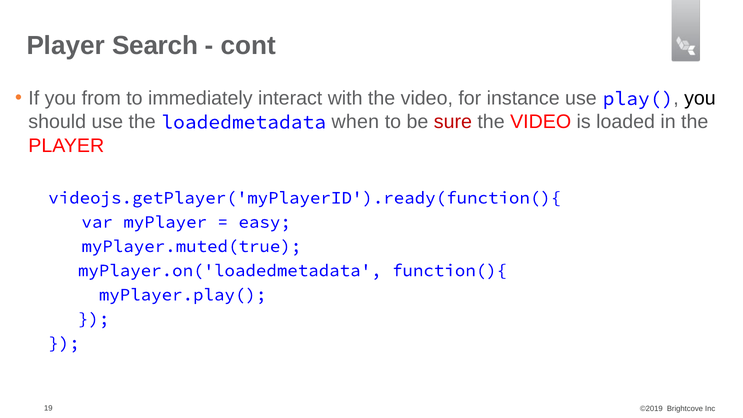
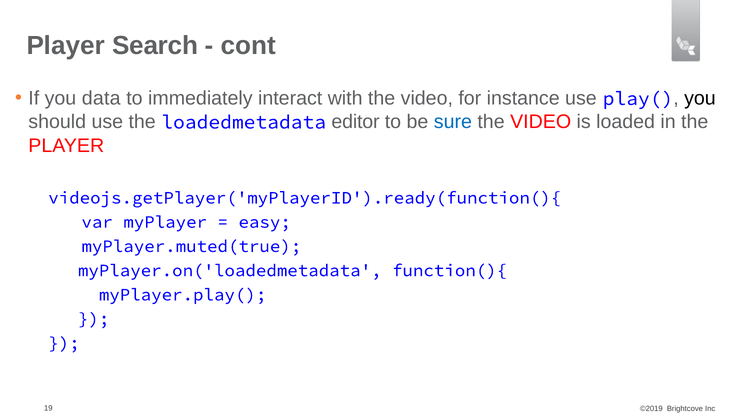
from: from -> data (101, 98)
when: when -> editor (356, 122)
sure colour: red -> blue (453, 122)
